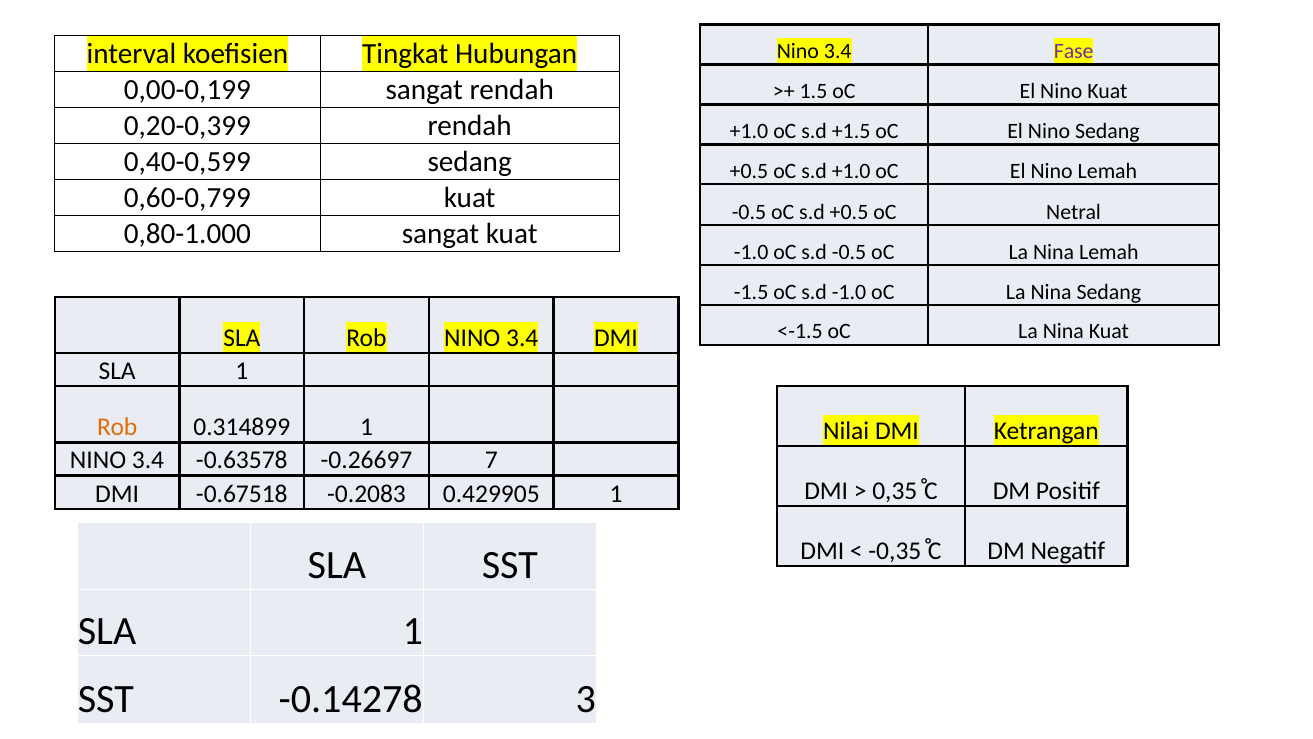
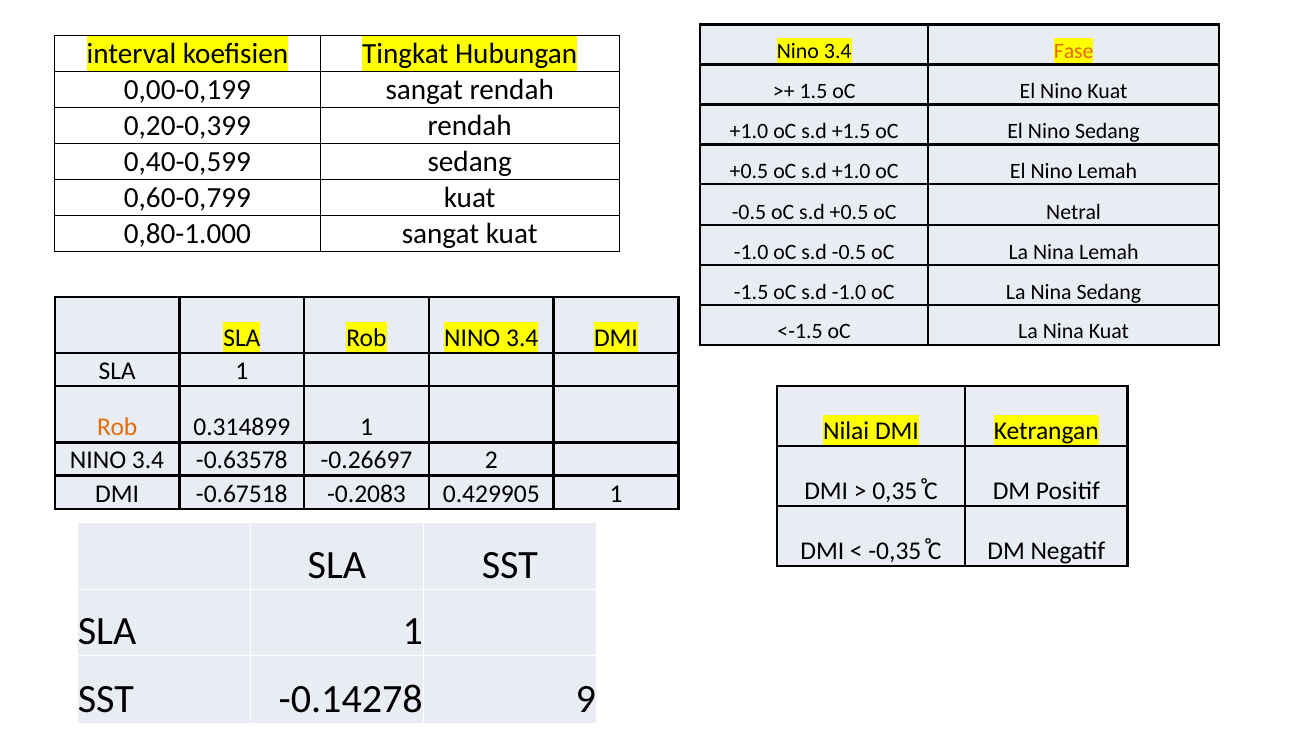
Fase colour: purple -> orange (1074, 51)
7: 7 -> 2 (491, 460)
3: 3 -> 9 (586, 699)
